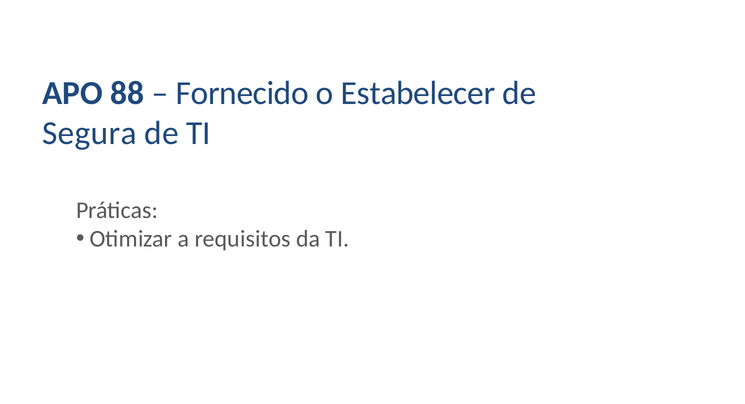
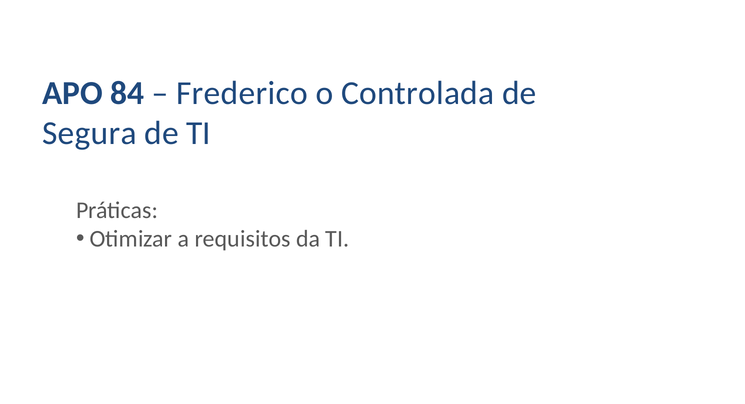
88: 88 -> 84 (127, 93)
Fornecido: Fornecido -> Frederico (242, 93)
Estabelecer: Estabelecer -> Controlada (418, 93)
